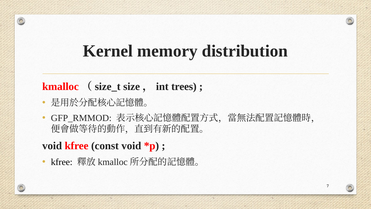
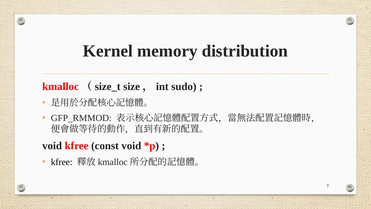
trees: trees -> sudo (184, 86)
